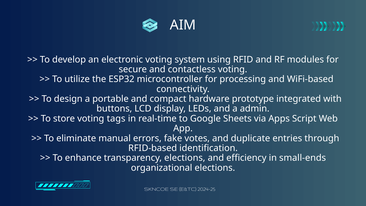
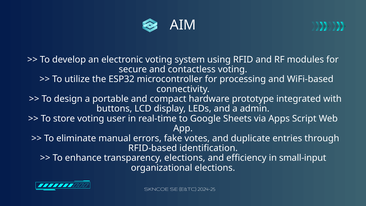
tags: tags -> user (116, 119)
small-ends: small-ends -> small-input (303, 158)
